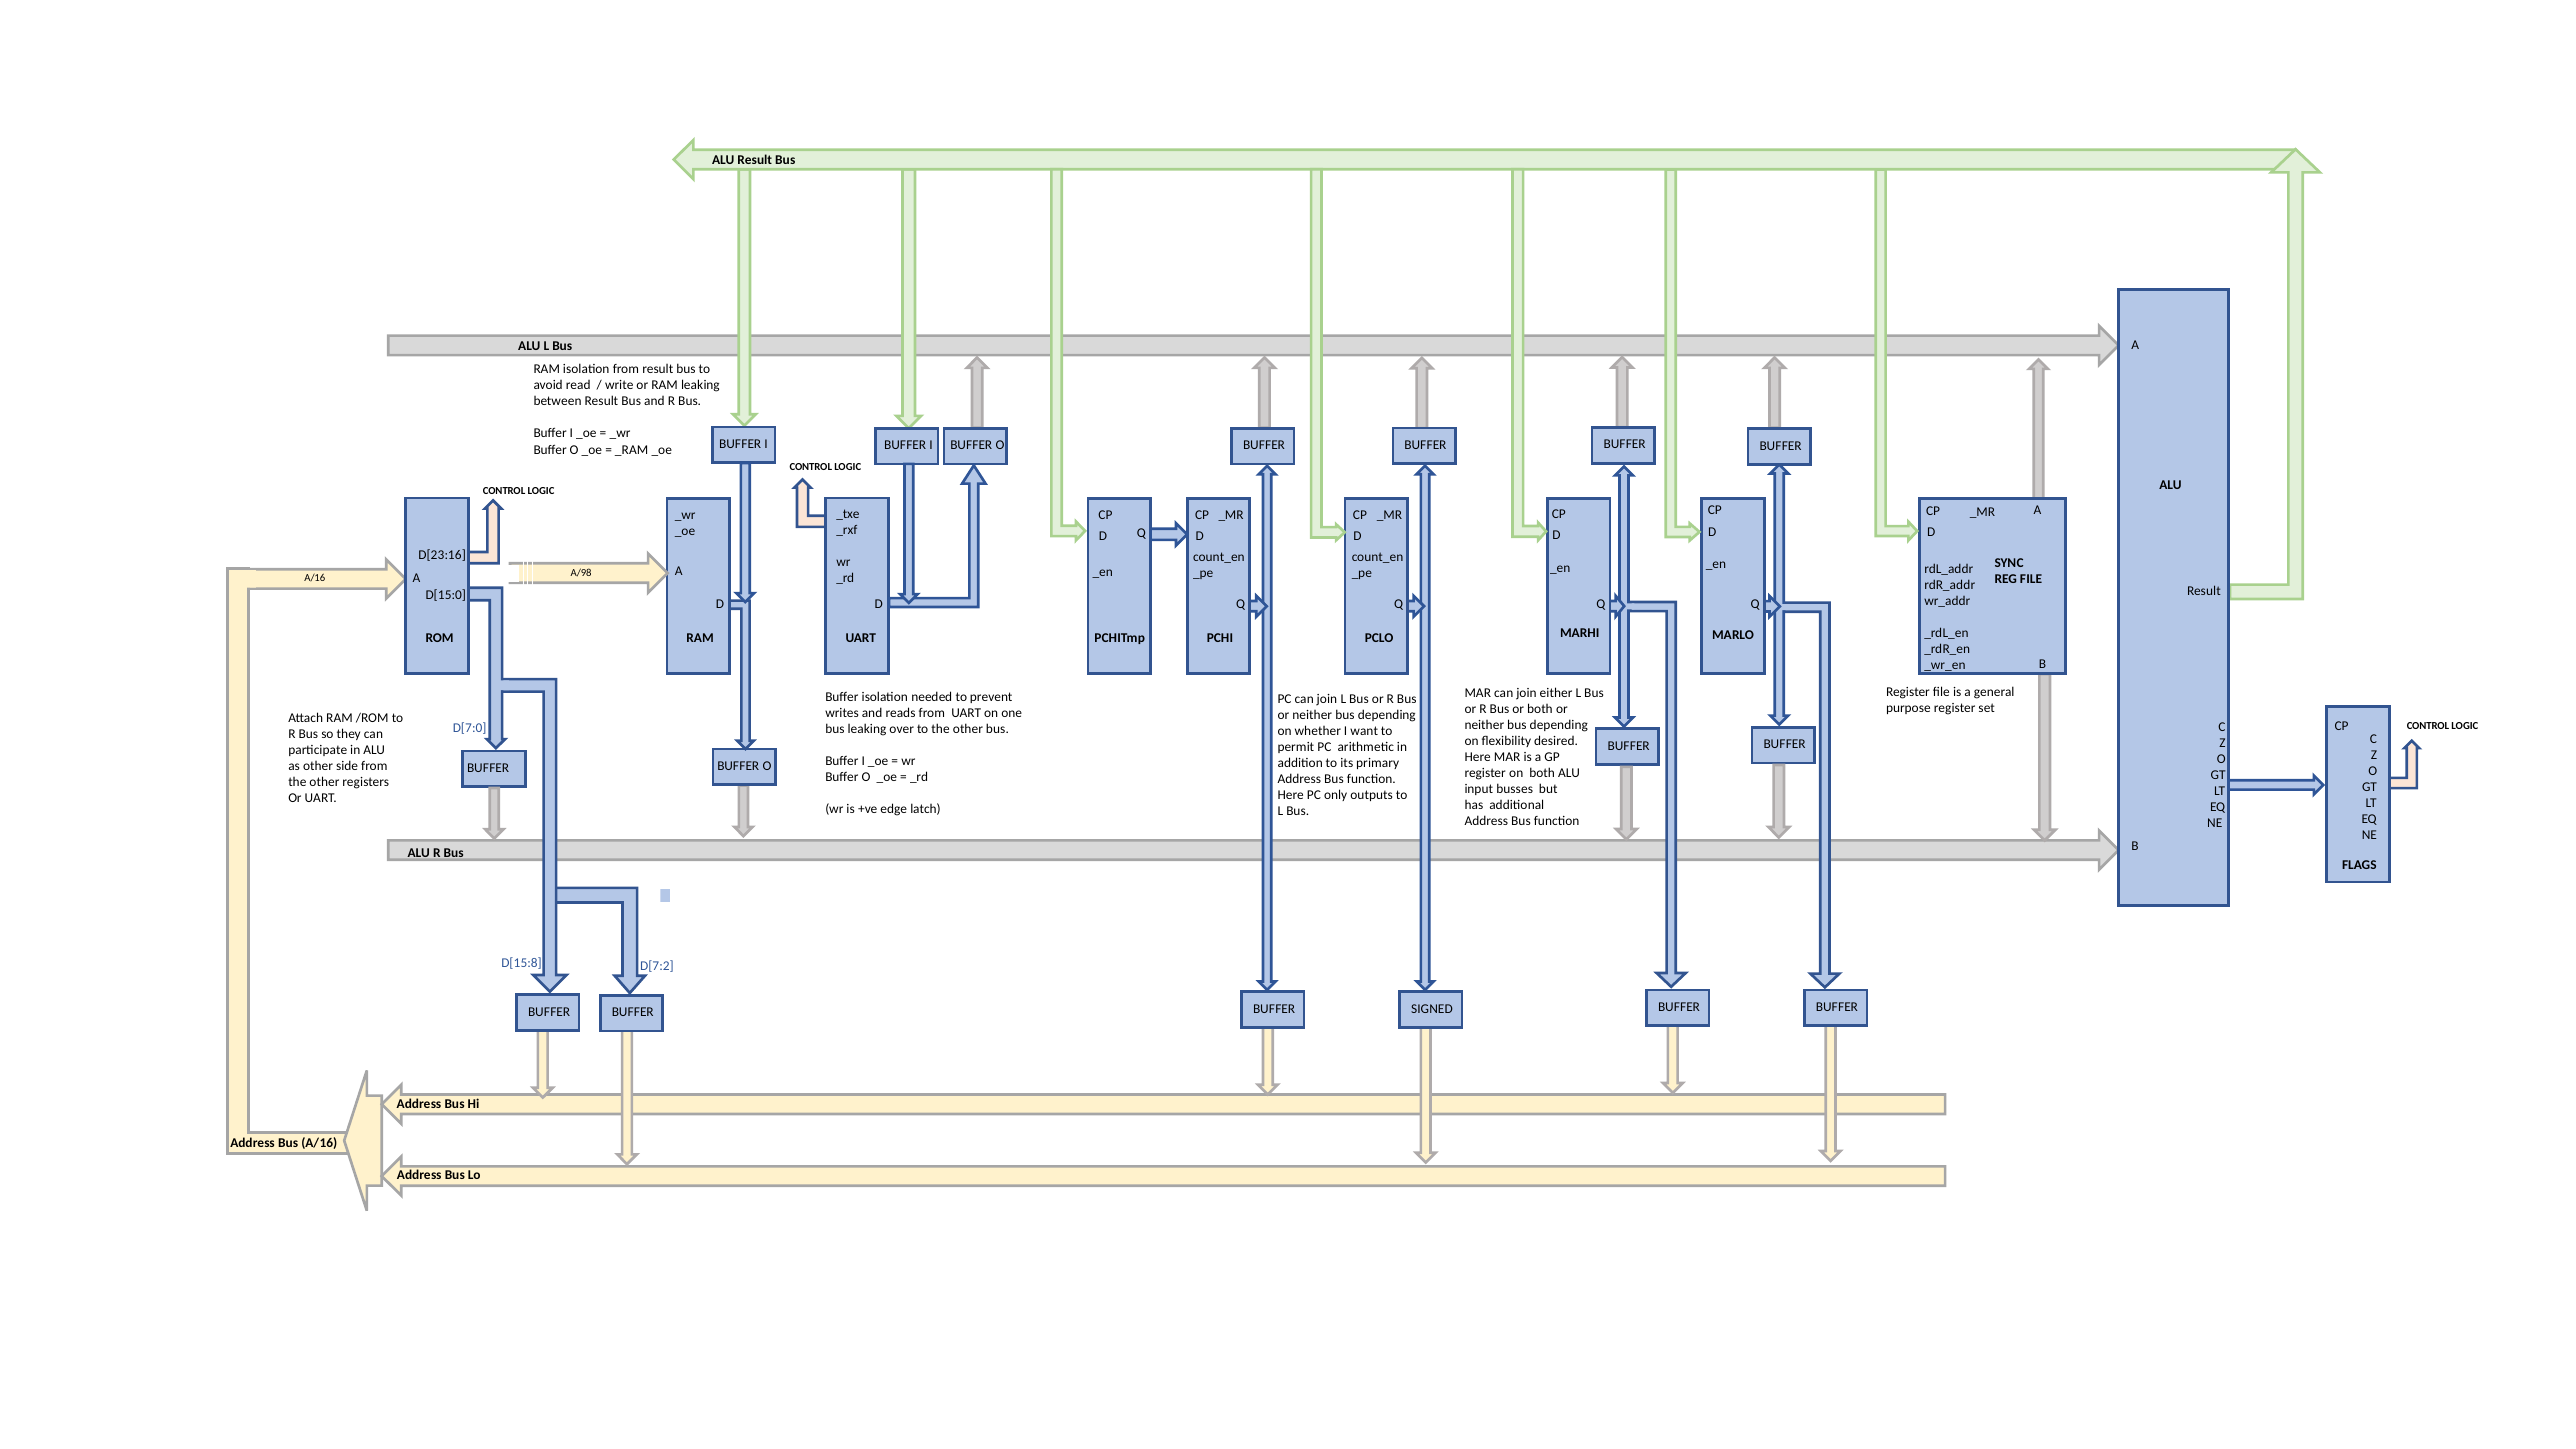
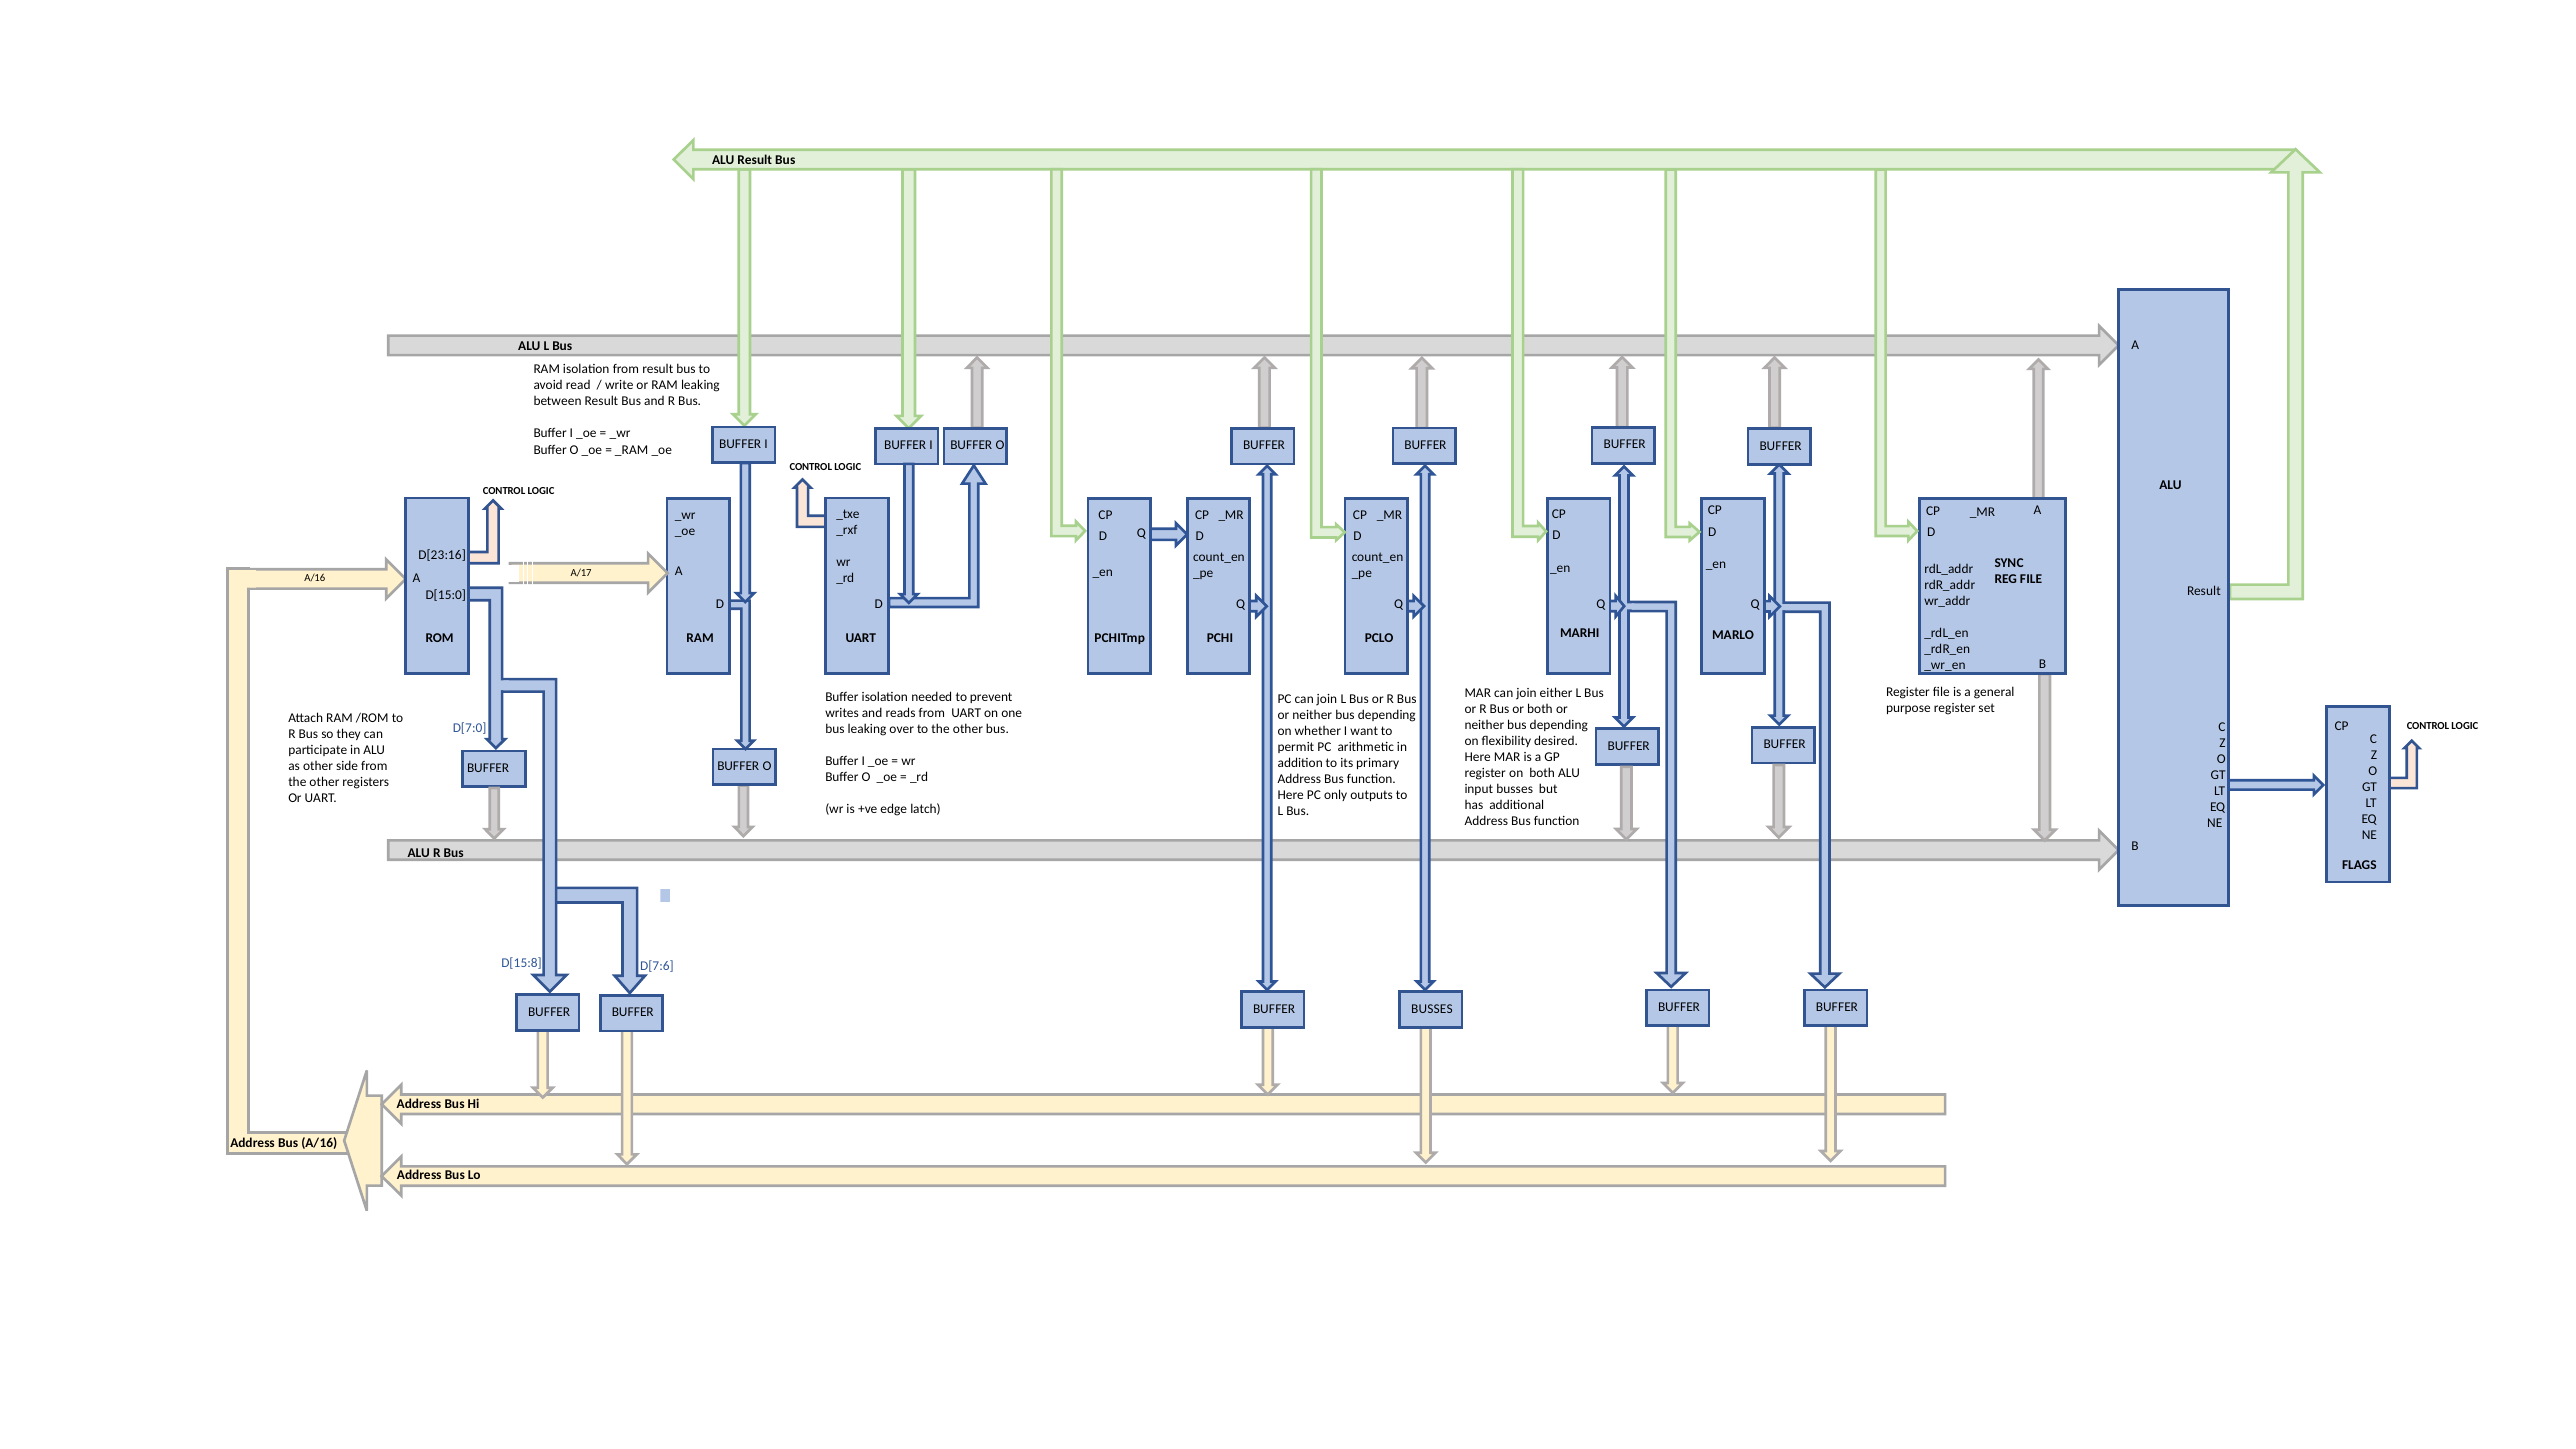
A/98: A/98 -> A/17 (581, 573)
D[7:2: D[7:2 -> D[7:6 (657, 966)
BUFFER SIGNED: SIGNED -> BUSSES (1432, 1009)
